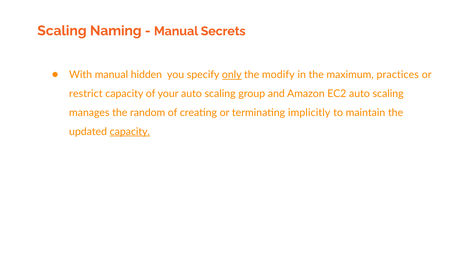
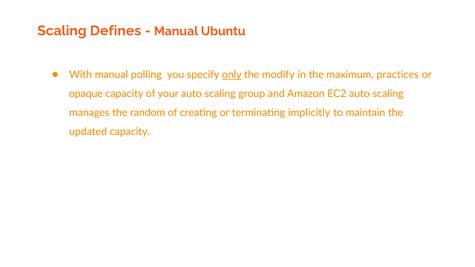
Naming: Naming -> Defines (116, 31)
Secrets: Secrets -> Ubuntu (223, 31)
hidden: hidden -> polling (146, 75)
restrict: restrict -> opaque (86, 94)
capacity underline: present -> none (130, 132)
